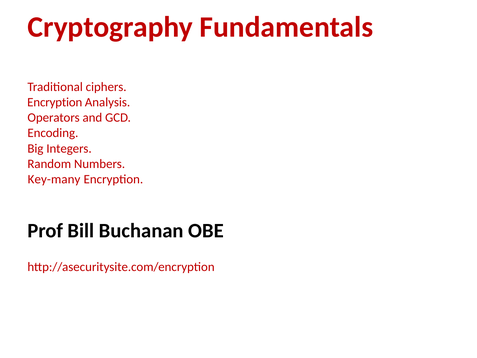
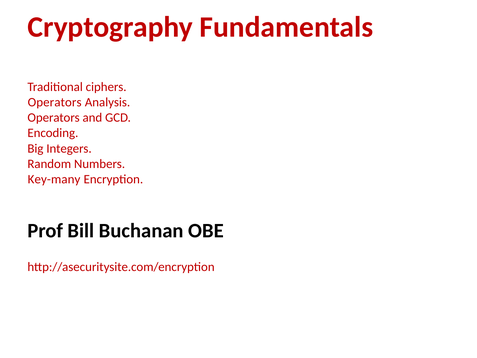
Encryption: Encryption -> Operators (55, 102)
